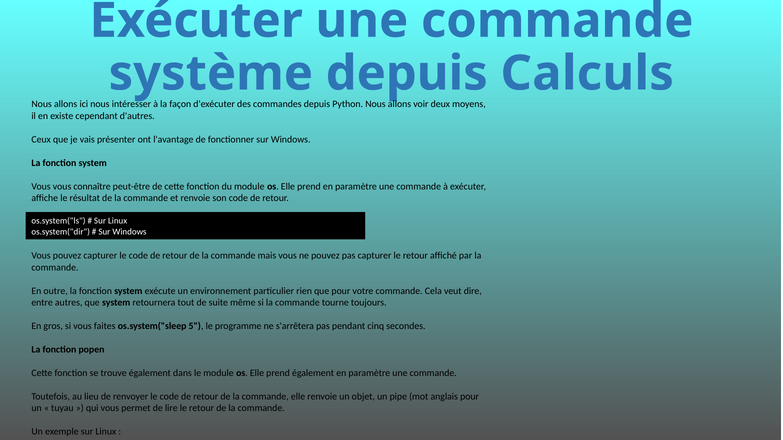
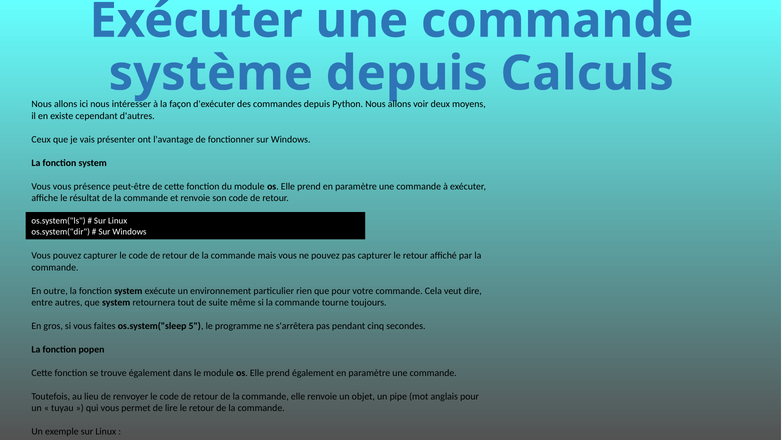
connaître: connaître -> présence (92, 187)
